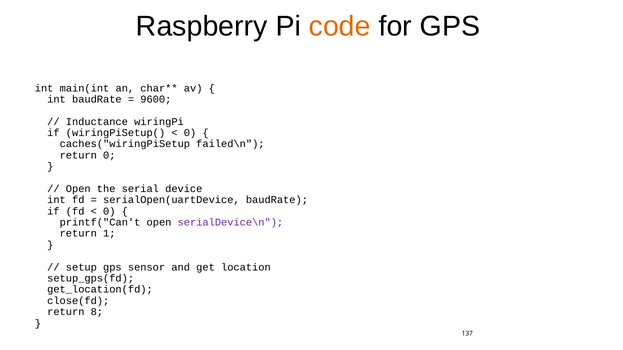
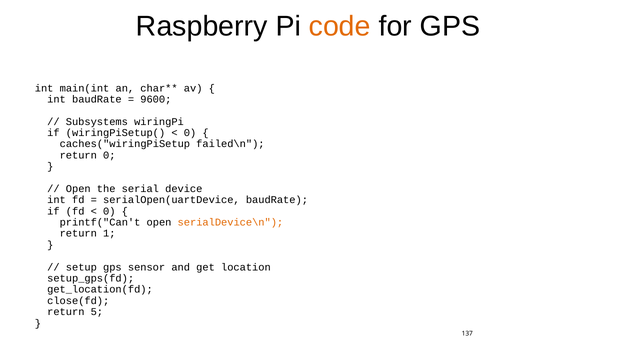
Inductance: Inductance -> Subsystems (97, 122)
serialDevice\n colour: purple -> orange (230, 223)
8: 8 -> 5 (97, 312)
